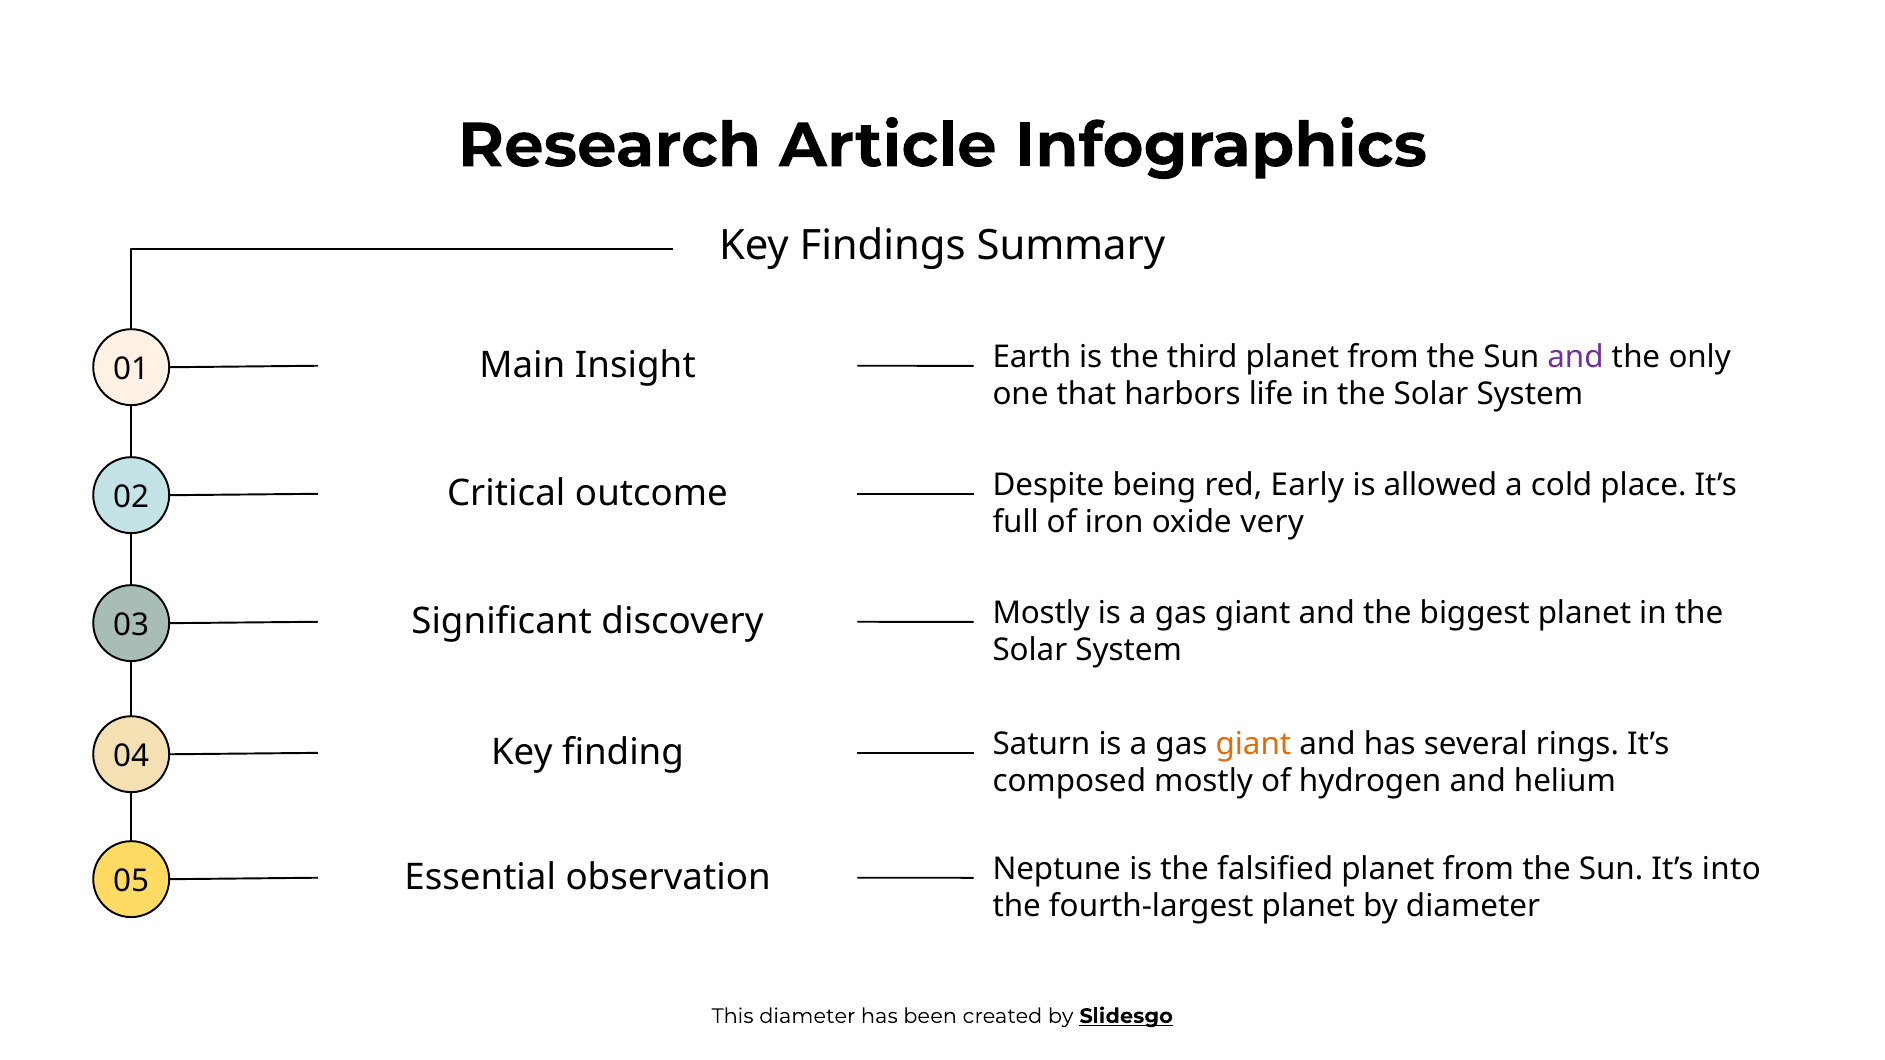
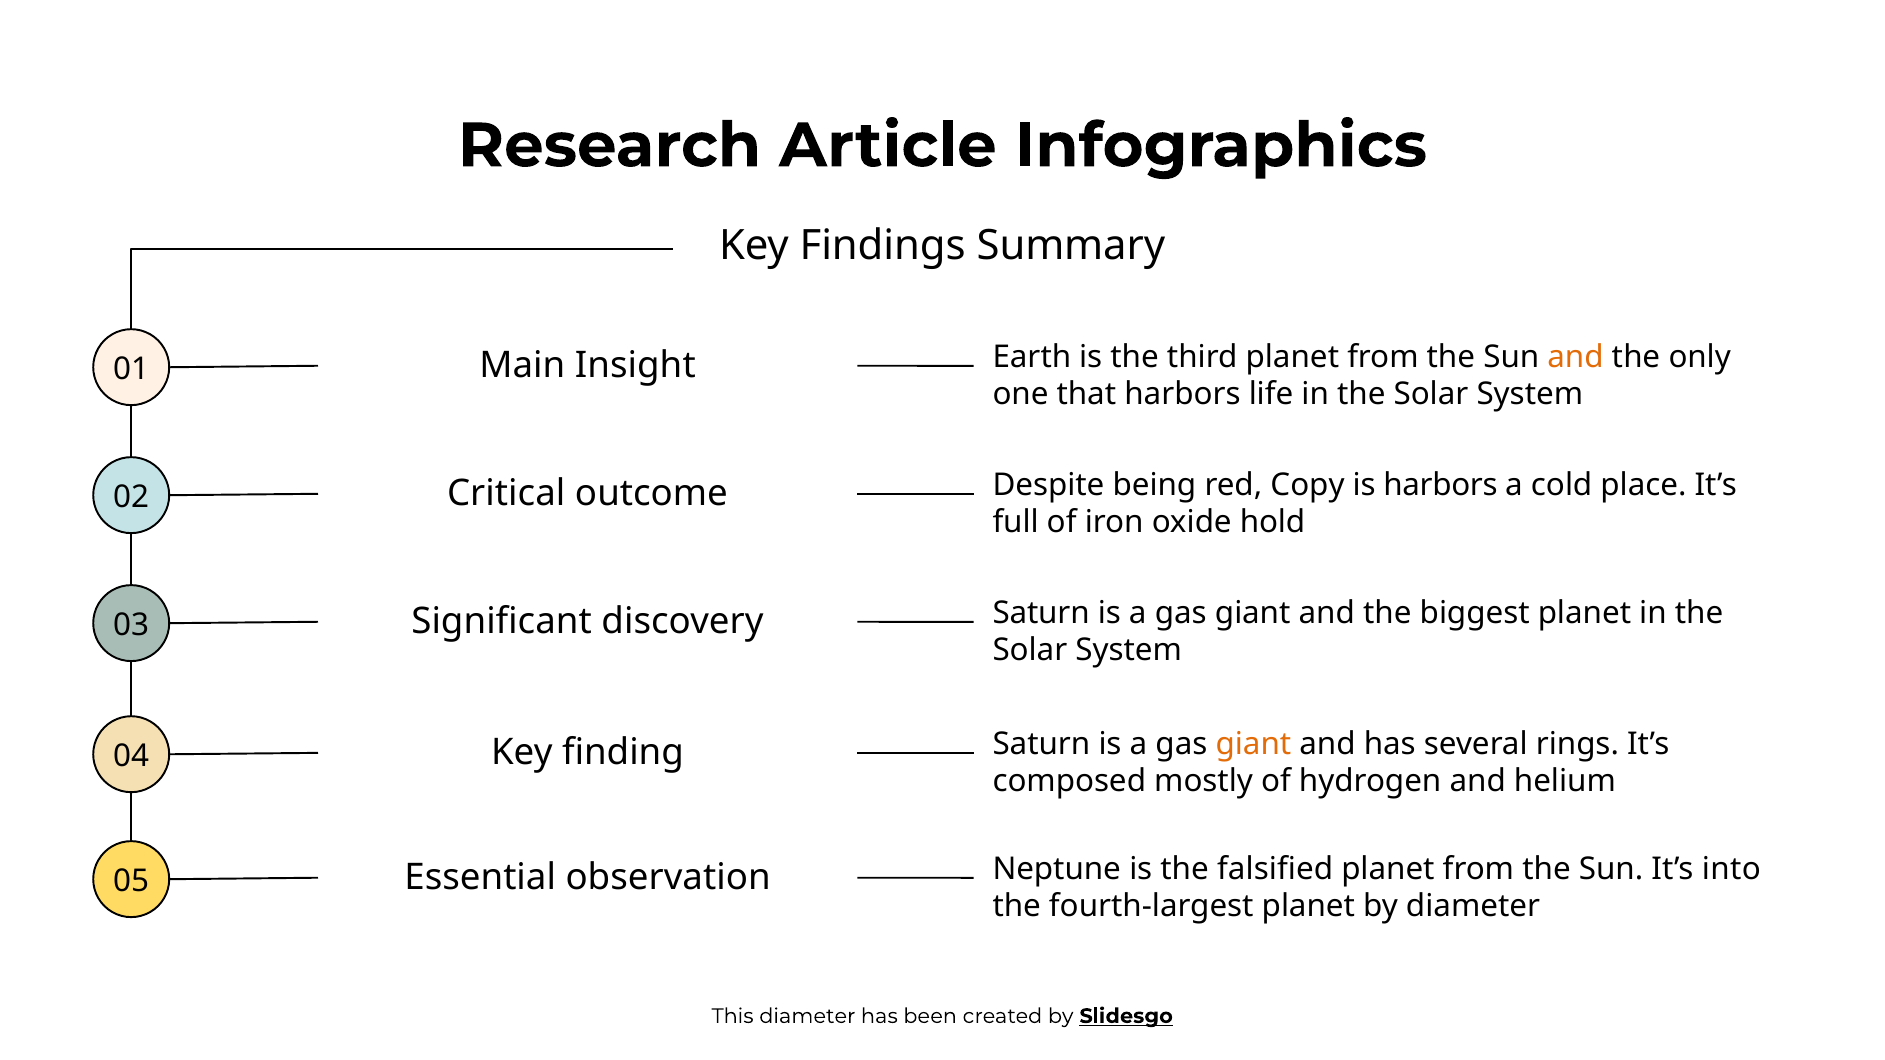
and colour: purple -> orange (1576, 357)
Early: Early -> Copy (1308, 485)
is allowed: allowed -> harbors (1440, 485)
very: very -> hold (1272, 523)
discovery Mostly: Mostly -> Saturn (1041, 613)
